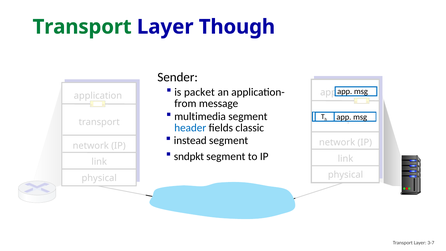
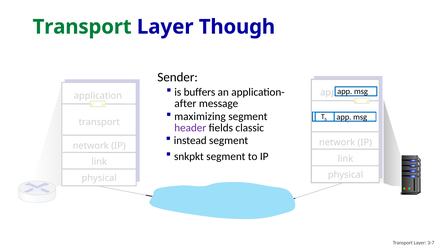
packet: packet -> buffers (200, 92)
from: from -> after (185, 103)
multimedia: multimedia -> maximizing (200, 116)
header colour: blue -> purple (190, 128)
sndpkt: sndpkt -> snkpkt (189, 156)
